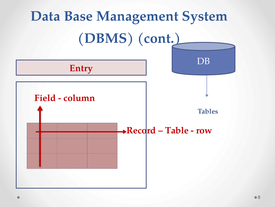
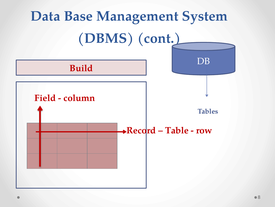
Entry: Entry -> Build (81, 68)
